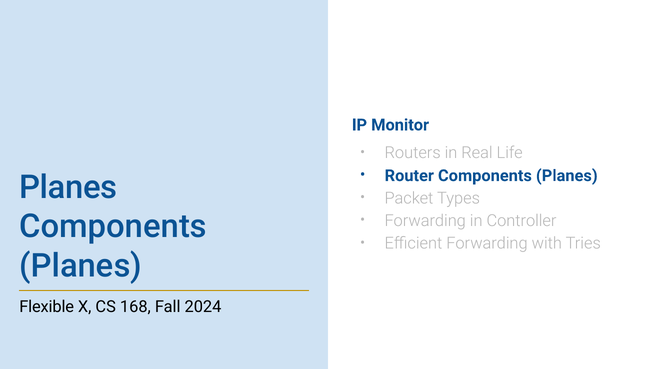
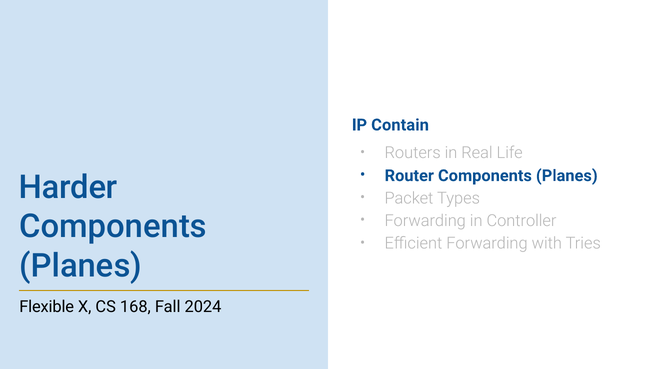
Monitor: Monitor -> Contain (400, 125)
Planes: Planes -> Harder (68, 187)
